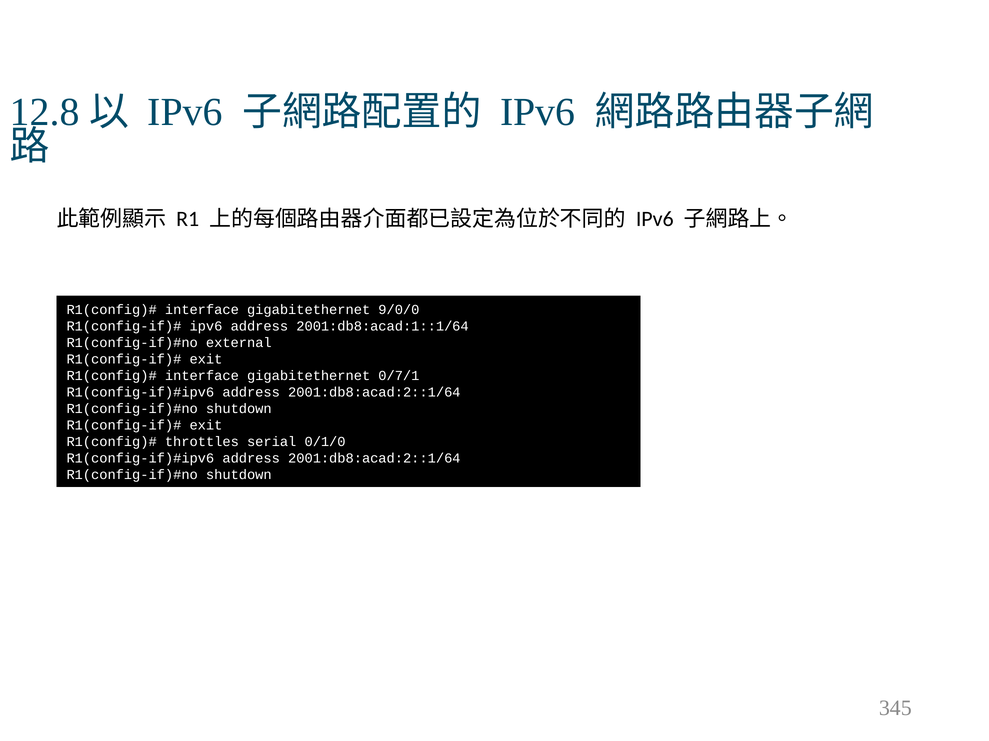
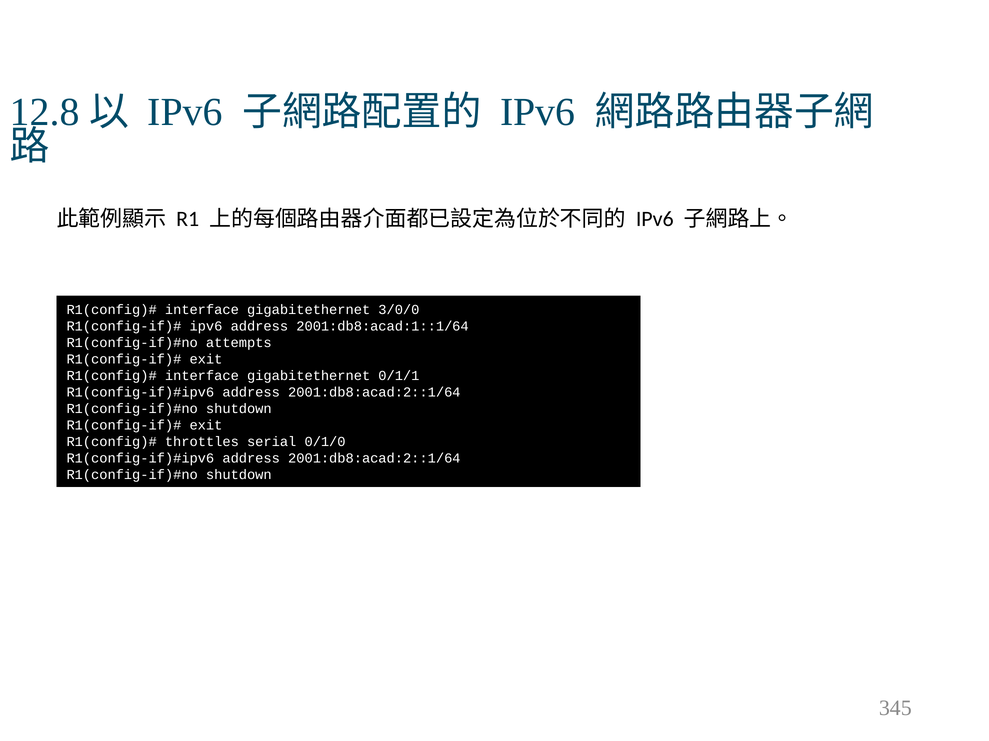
9/0/0: 9/0/0 -> 3/0/0 (399, 310)
external: external -> attempts (239, 343)
0/7/1: 0/7/1 -> 0/1/1 (399, 376)
